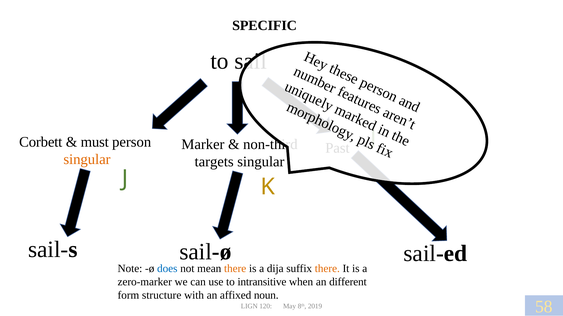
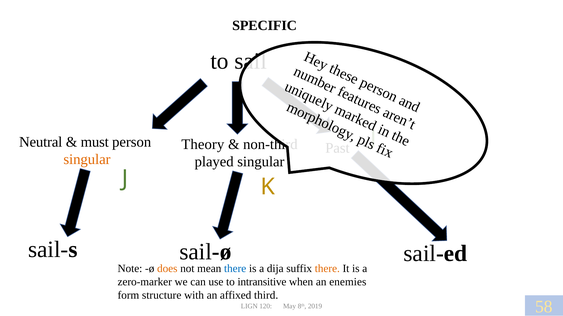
Corbett: Corbett -> Neutral (41, 142)
Marker: Marker -> Theory (203, 145)
targets: targets -> played (214, 162)
does colour: blue -> orange (167, 269)
there colour: orange -> blue (235, 269)
different: different -> enemies (348, 283)
noun: noun -> third (266, 296)
